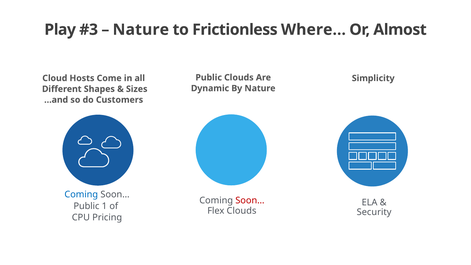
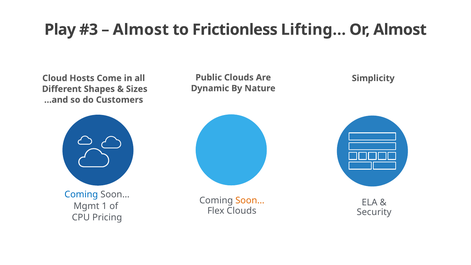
Nature: Nature -> Almost (141, 30)
Where…: Where… -> Lifting… (313, 30)
Soon… colour: red -> orange (250, 200)
Public: Public -> Mgmt (86, 206)
